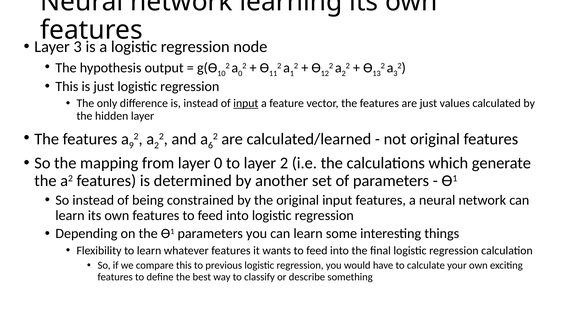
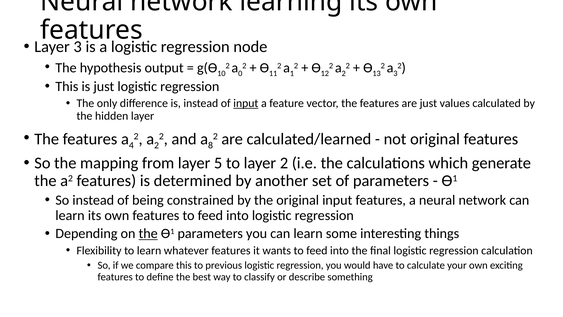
9: 9 -> 4 (131, 145)
6: 6 -> 8 (211, 145)
layer 0: 0 -> 5 (218, 163)
the underline: none -> present (148, 233)
